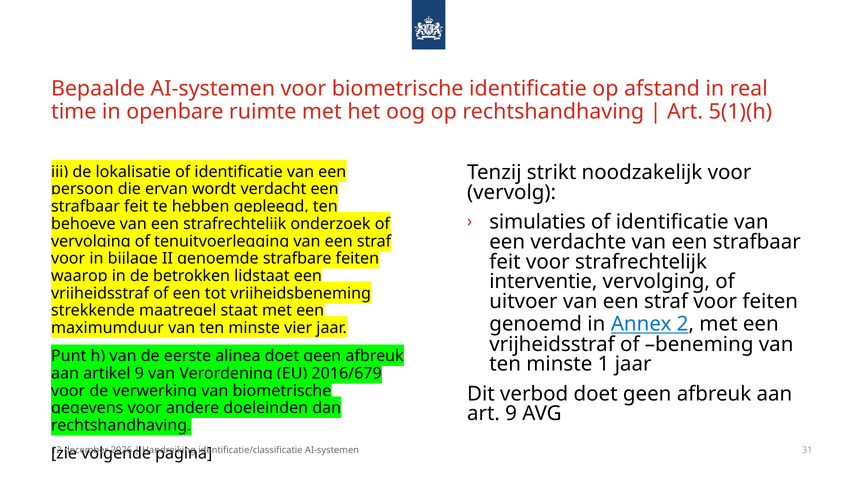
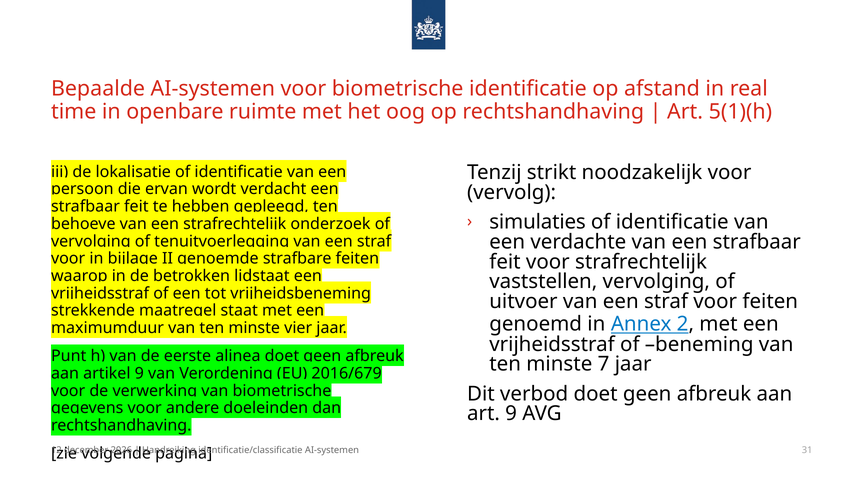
interventie: interventie -> vaststellen (543, 282)
1: 1 -> 7 (604, 364)
